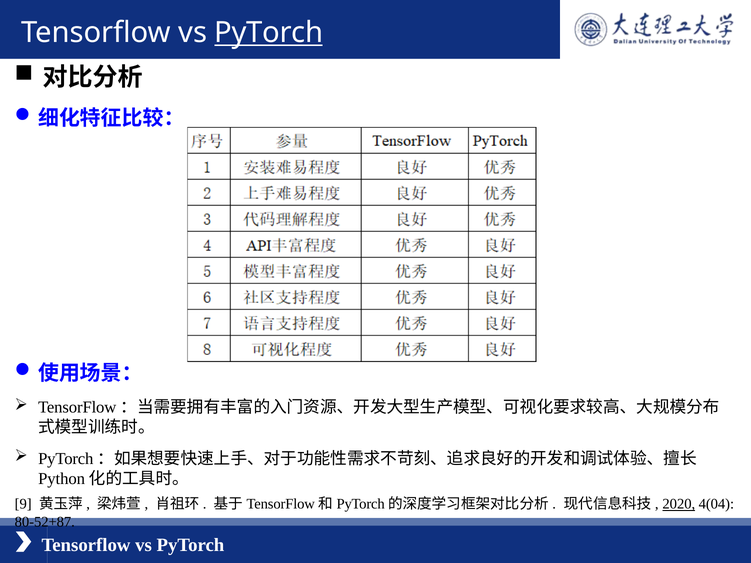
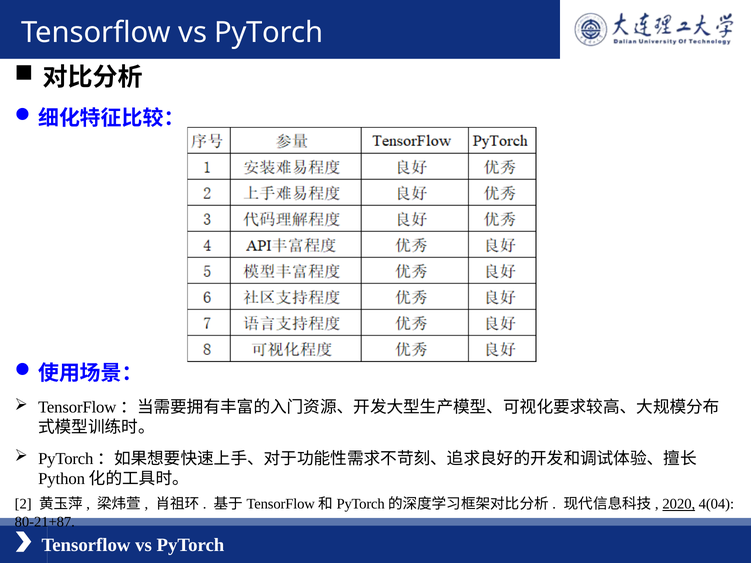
PyTorch underline: present -> none (269, 33)
9: 9 -> 2 (23, 504)
80-52+87: 80-52+87 -> 80-21+87 (45, 522)
